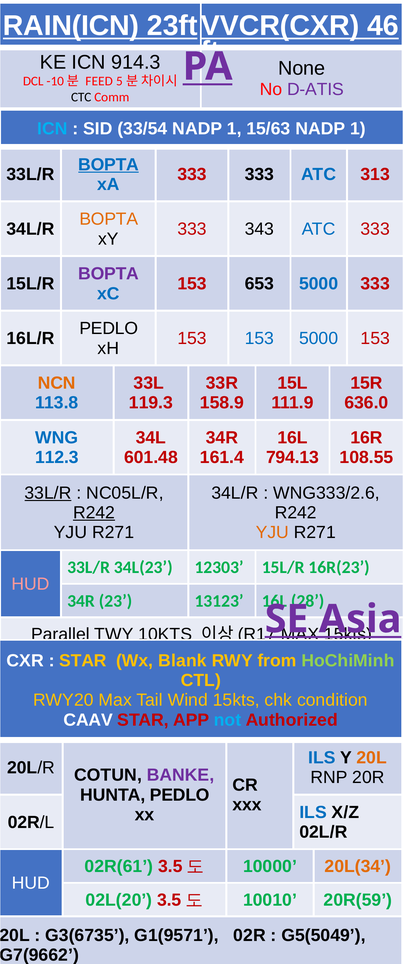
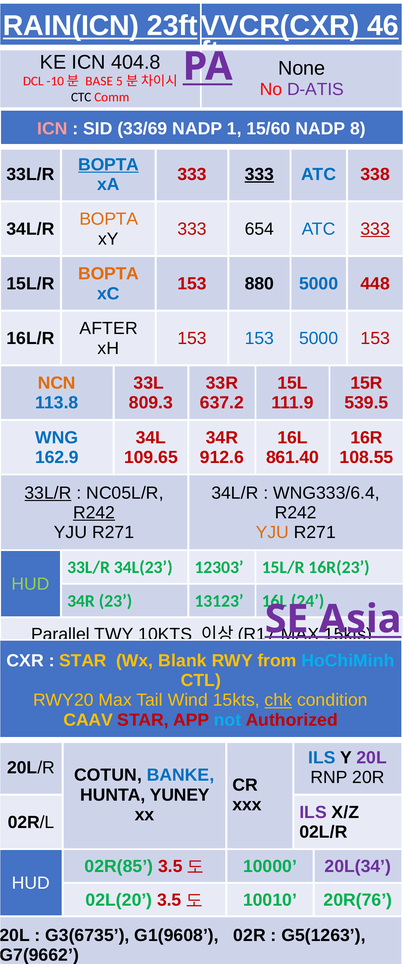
914.3: 914.3 -> 404.8 (136, 62)
FEED: FEED -> BASE (99, 81)
ICN colour: light blue -> pink (52, 129)
33/54: 33/54 -> 33/69 (142, 129)
15/63: 15/63 -> 15/60 (268, 129)
1: 1 -> 8 (358, 129)
333 underline: none -> present (259, 174)
313: 313 -> 338 (375, 174)
343: 343 -> 654 (259, 229)
333 underline: none -> present (375, 229)
BOPTA colour: purple -> orange (109, 274)
653: 653 -> 880 (259, 284)
5000 333: 333 -> 448 (375, 284)
PEDLO: PEDLO -> AFTER (109, 328)
119.3: 119.3 -> 809.3 (151, 403)
158.9: 158.9 -> 637.2 (222, 403)
636.0: 636.0 -> 539.5 (366, 403)
112.3: 112.3 -> 162.9 (57, 458)
601.48: 601.48 -> 109.65 (151, 458)
161.4: 161.4 -> 912.6 (222, 458)
794.13: 794.13 -> 861.40 (292, 458)
WNG333/2.6: WNG333/2.6 -> WNG333/6.4 (326, 493)
HUD colour: pink -> light green (30, 584)
28: 28 -> 24 (308, 601)
HoChiMinh colour: light green -> light blue (348, 661)
chk underline: none -> present (278, 700)
CAAV colour: white -> yellow (88, 720)
20L colour: orange -> purple (372, 758)
BANKE colour: purple -> blue (180, 775)
HUNTA PEDLO: PEDLO -> YUNEY (180, 795)
ILS colour: blue -> purple (313, 813)
02R(61: 02R(61 -> 02R(85 (119, 867)
20L(34 colour: orange -> purple (358, 867)
20R(59: 20R(59 -> 20R(76 (358, 900)
G1(9571: G1(9571 -> G1(9608 (177, 936)
G5(5049: G5(5049 -> G5(1263 (324, 936)
